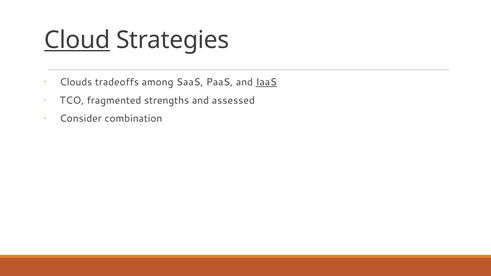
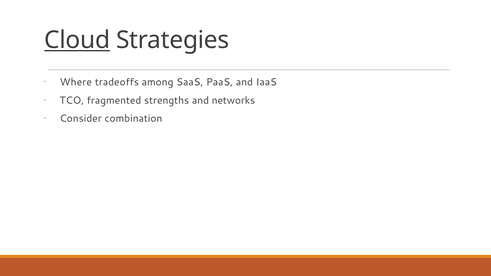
Clouds: Clouds -> Where (76, 82)
IaaS underline: present -> none (266, 82)
assessed: assessed -> networks (233, 100)
